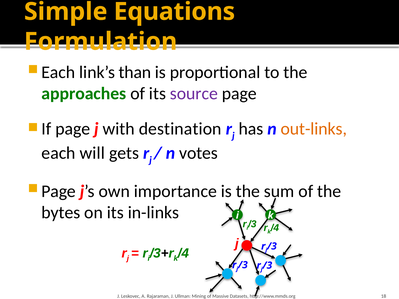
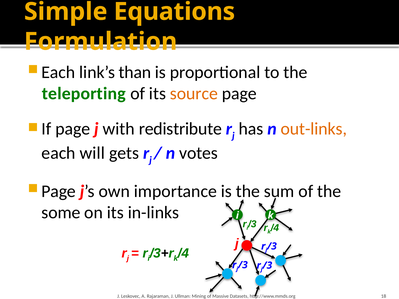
approaches: approaches -> teleporting (84, 94)
source colour: purple -> orange (194, 94)
destination: destination -> redistribute (180, 129)
bytes: bytes -> some (61, 213)
